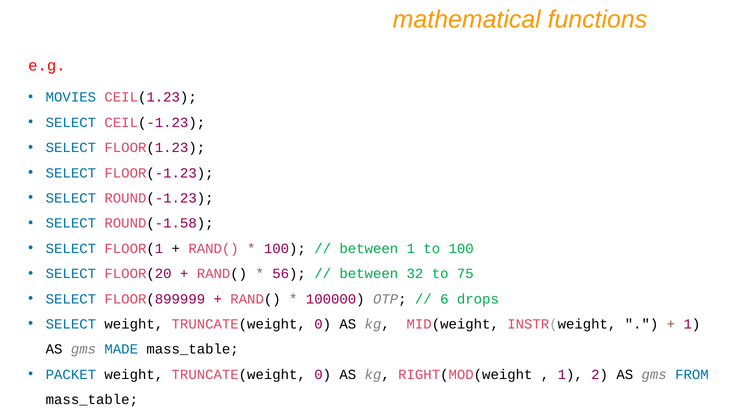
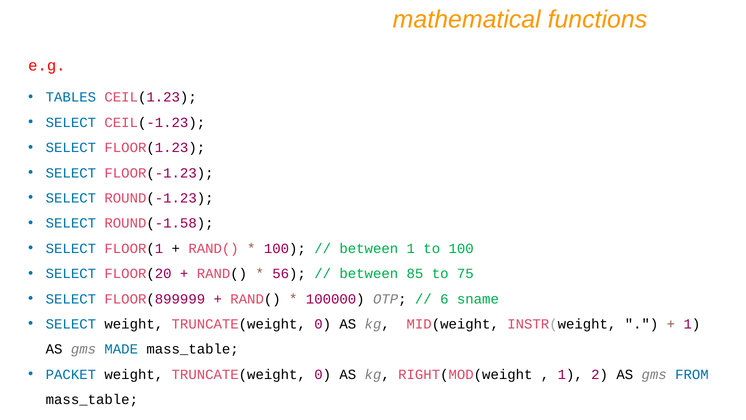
MOVIES: MOVIES -> TABLES (71, 97)
32: 32 -> 85 (415, 273)
drops: drops -> sname (478, 299)
